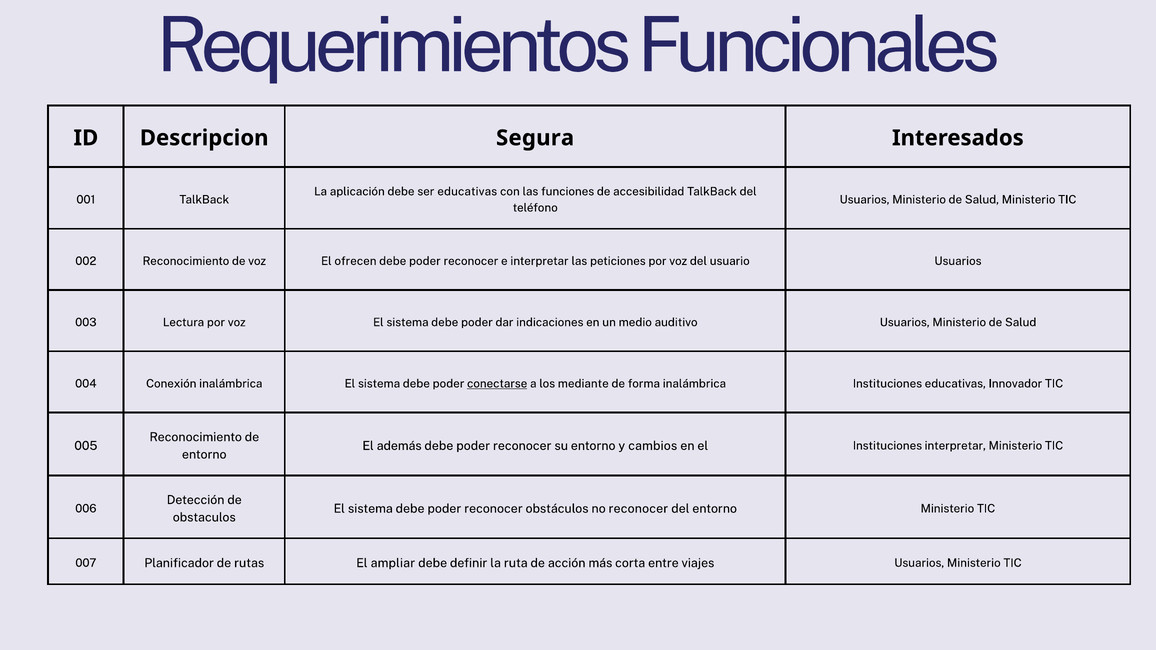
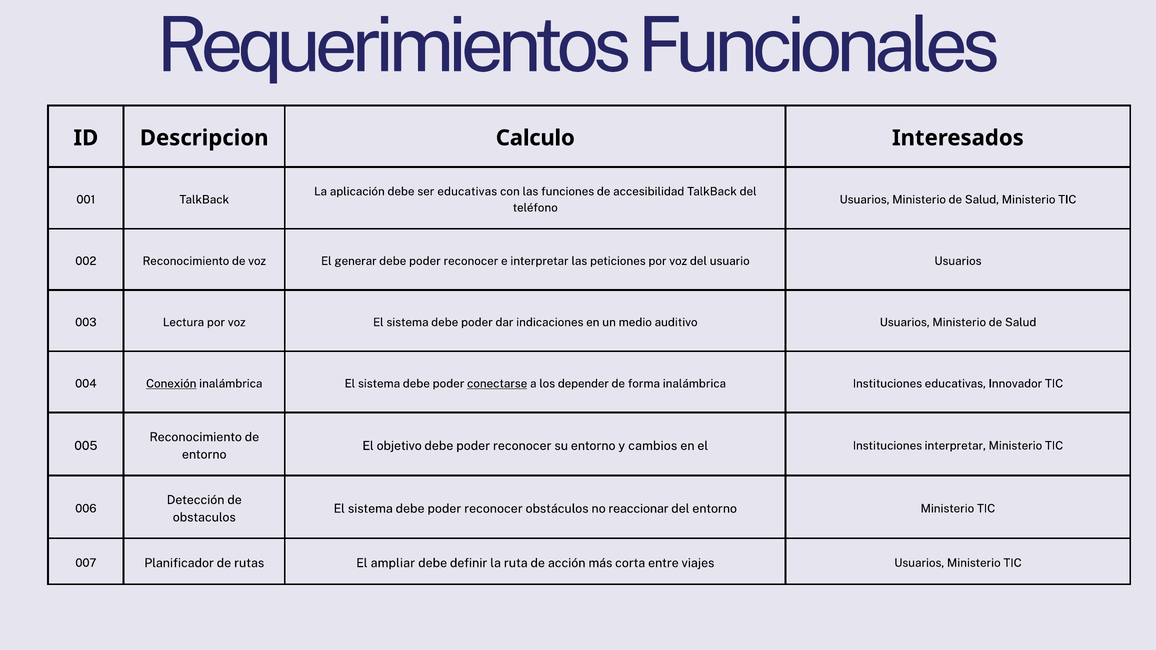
Segura: Segura -> Calculo (535, 138)
ofrecen: ofrecen -> generar (356, 261)
Conexión underline: none -> present (171, 384)
mediante: mediante -> depender (583, 384)
además: además -> objetivo (399, 446)
no reconocer: reconocer -> reaccionar (638, 509)
